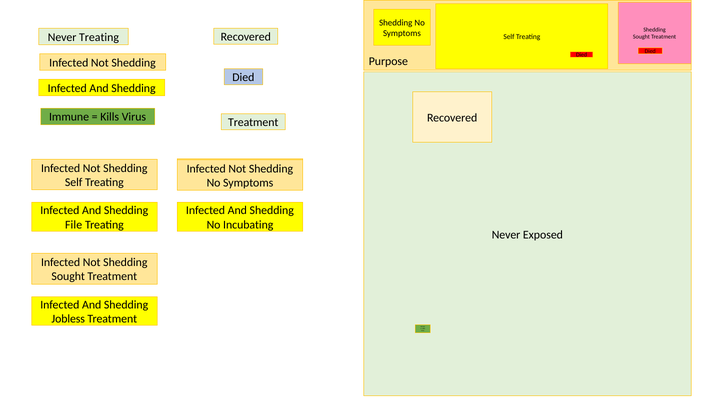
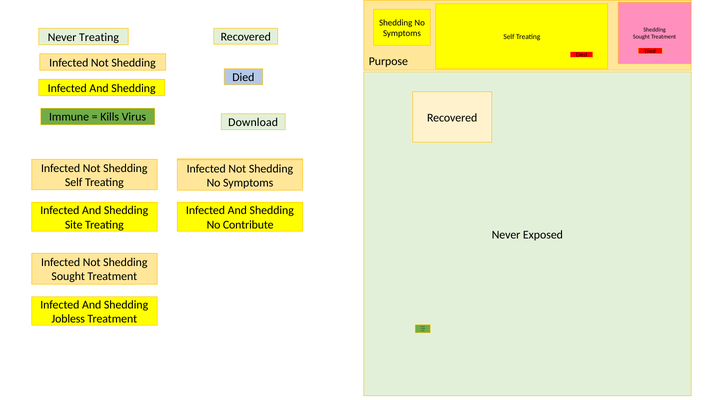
Treatment: Treatment -> Download (253, 122)
File: File -> Site (74, 224)
Incubating: Incubating -> Contribute (248, 224)
